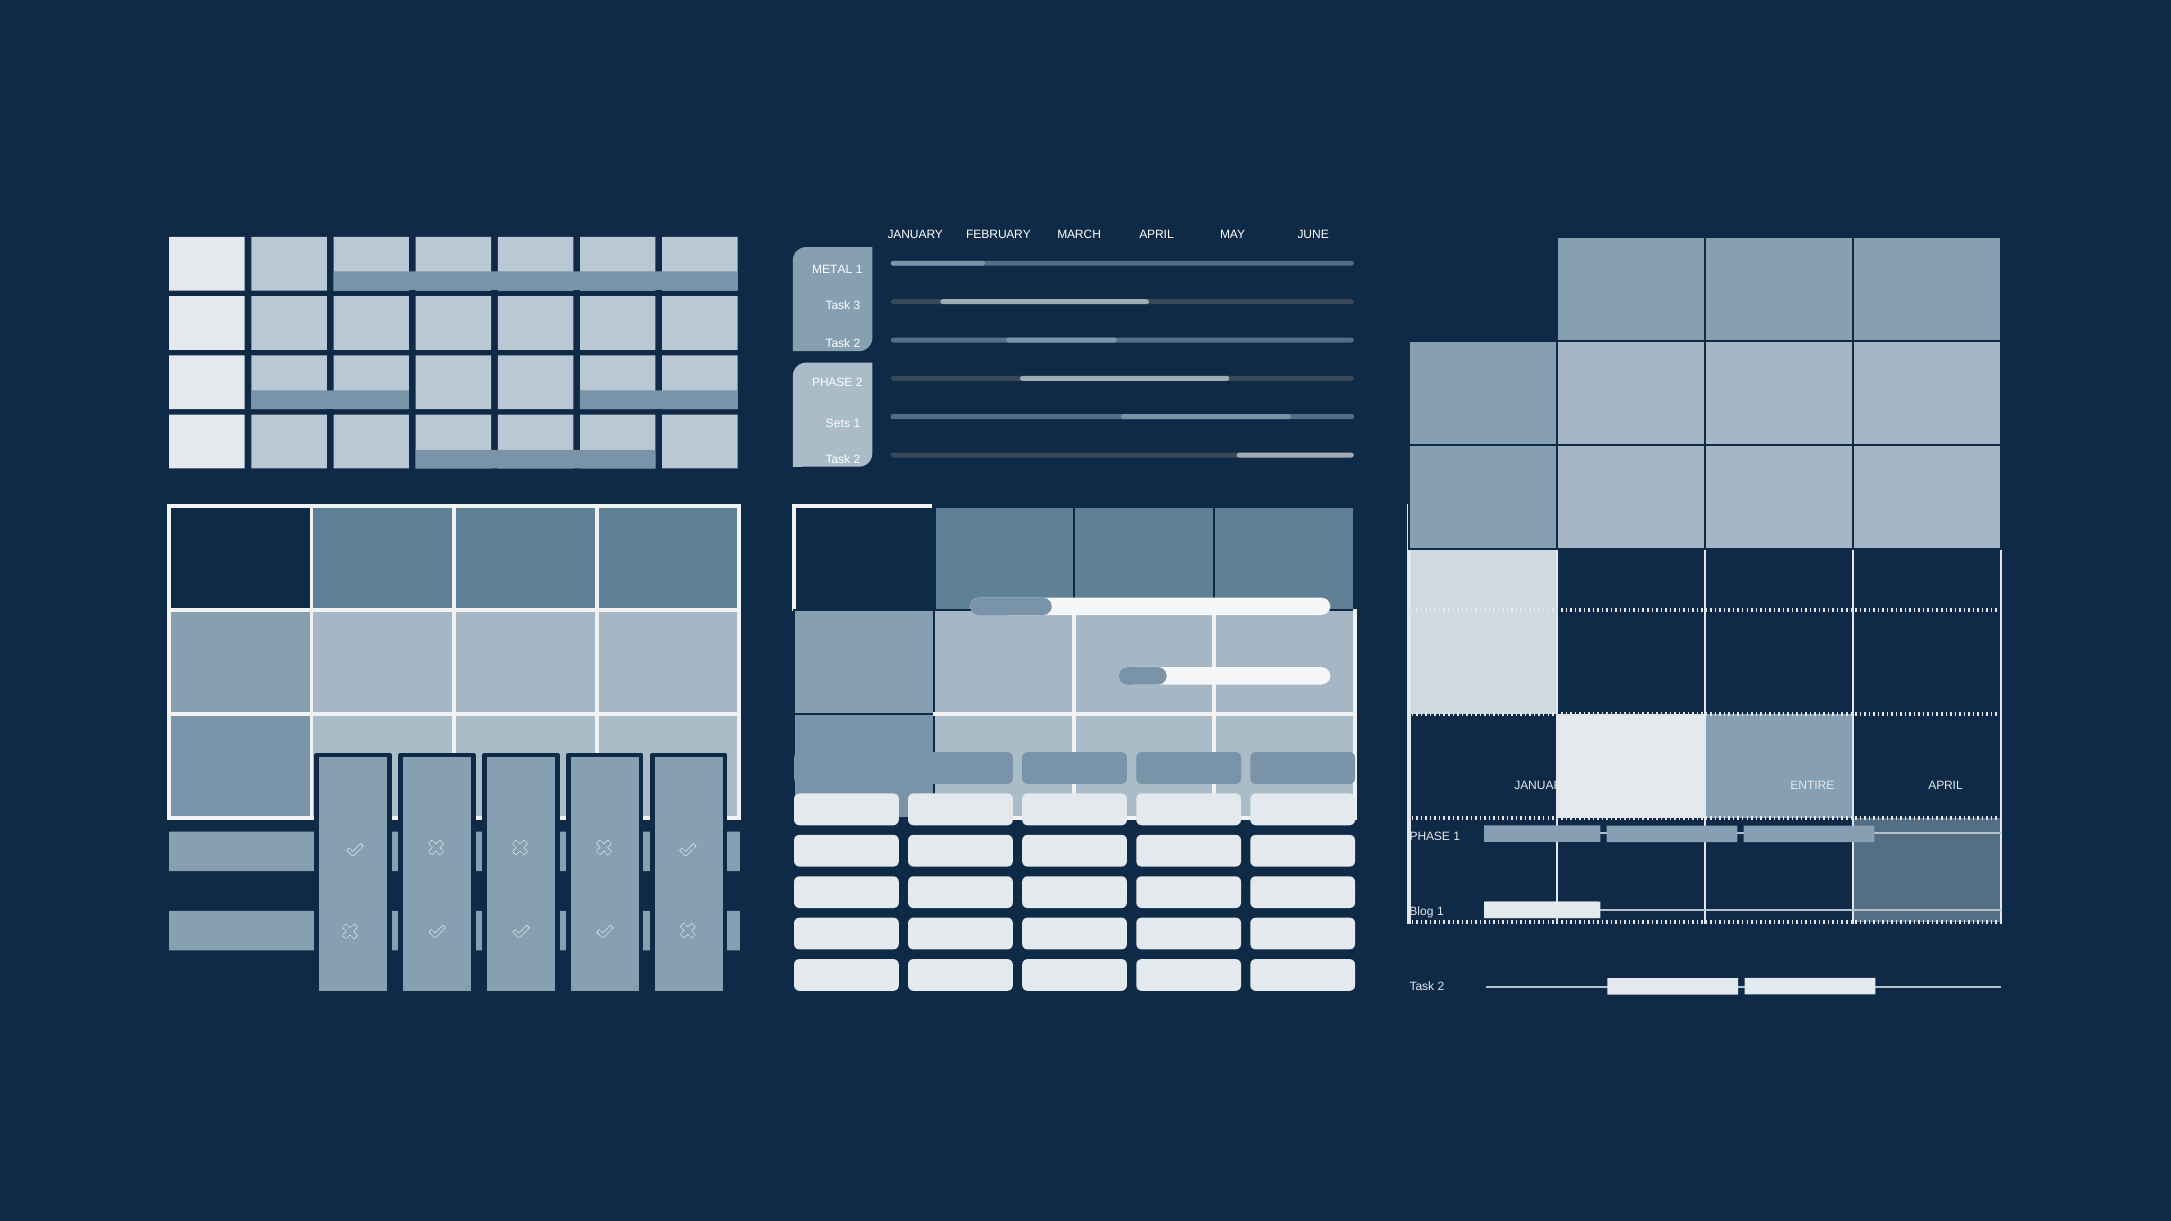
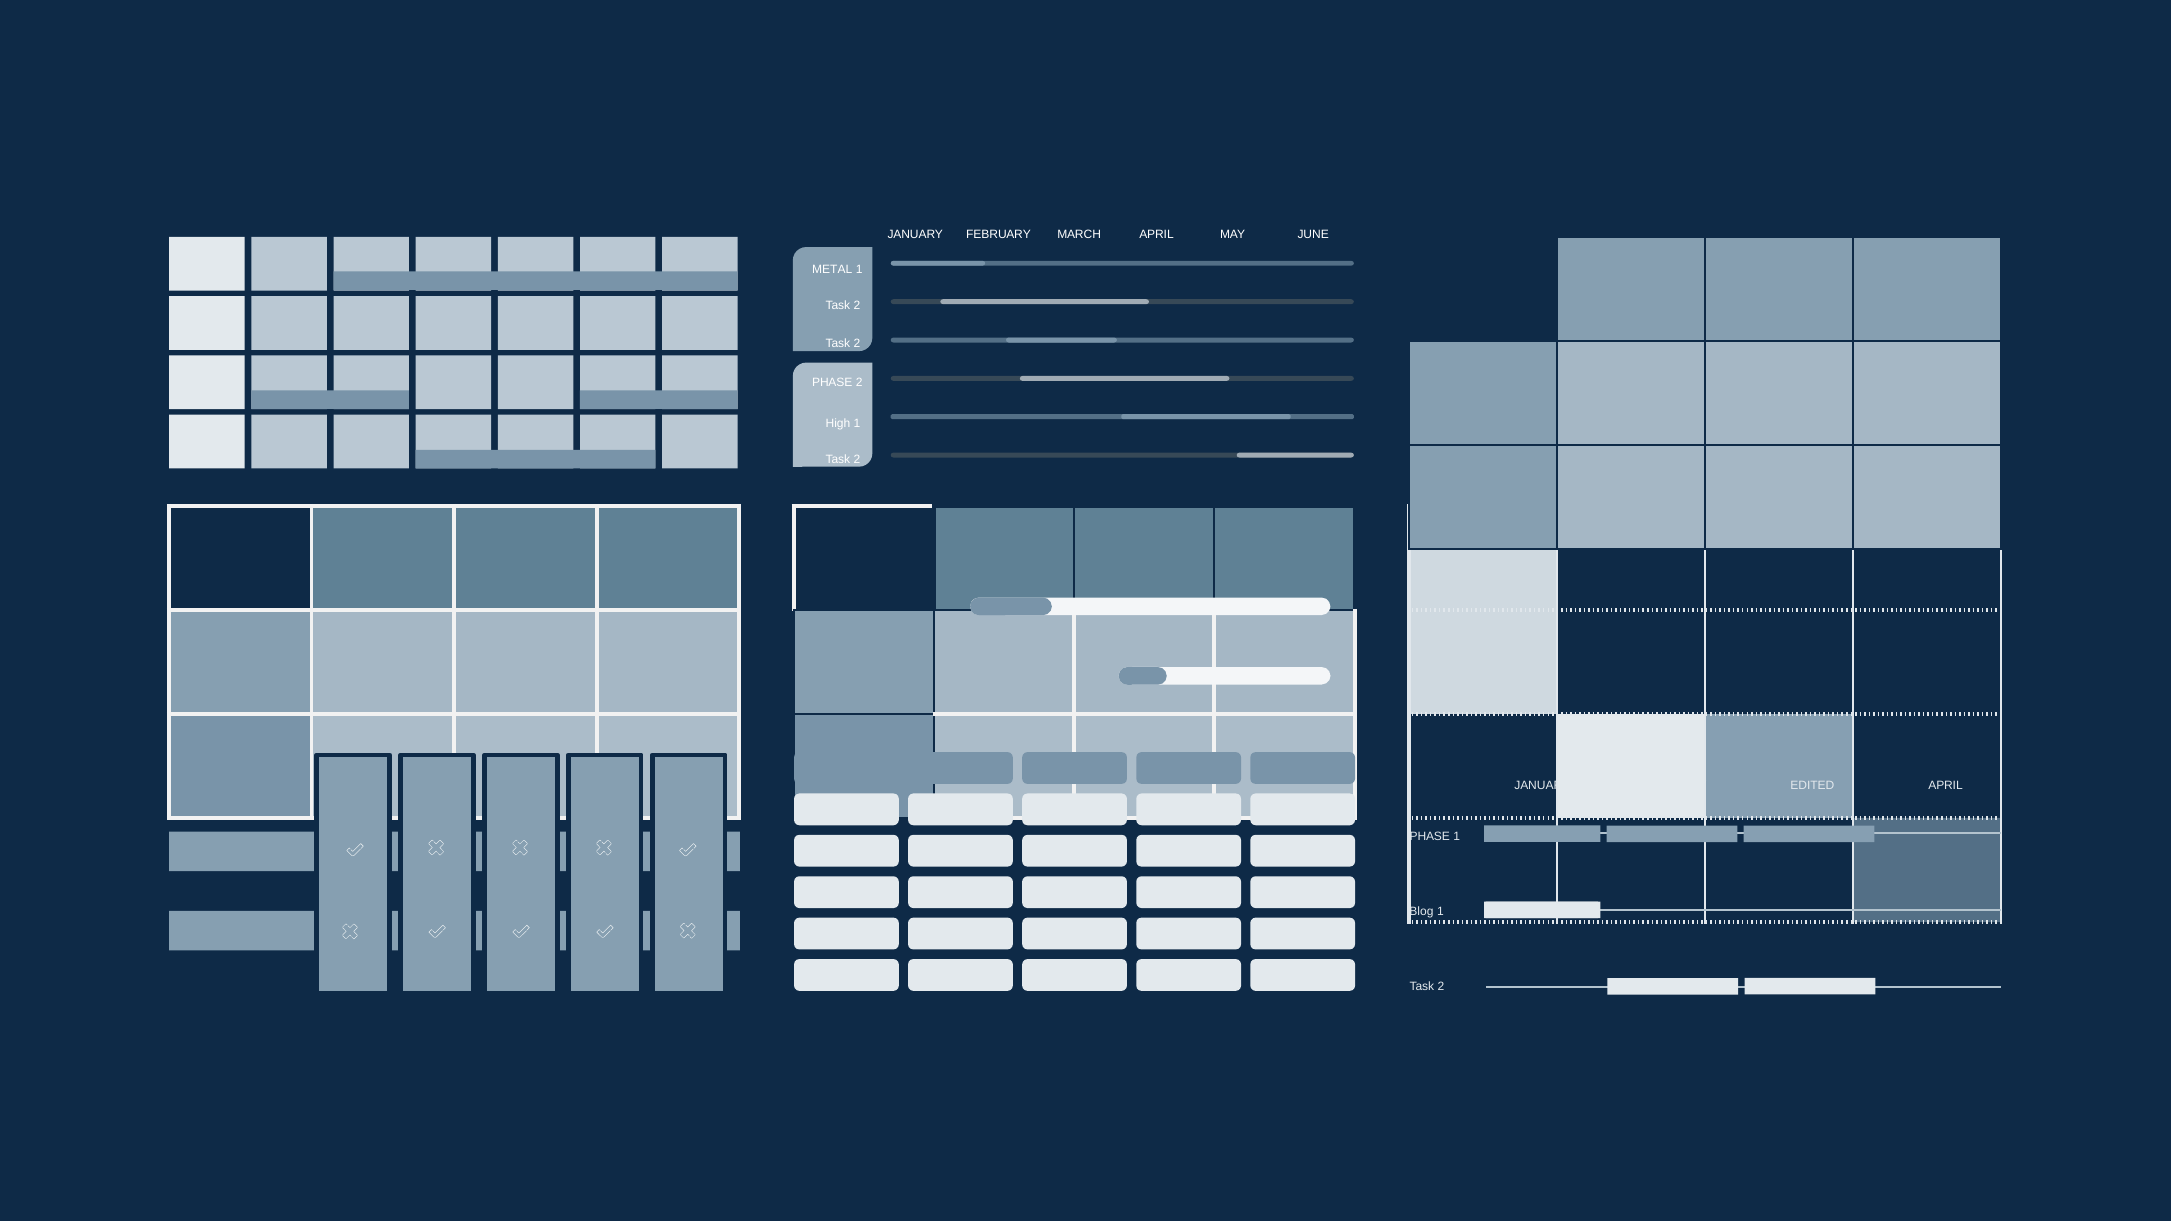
3: 3 -> 2 (857, 306)
Sets: Sets -> High (838, 424)
ENTIRE: ENTIRE -> EDITED (1812, 786)
